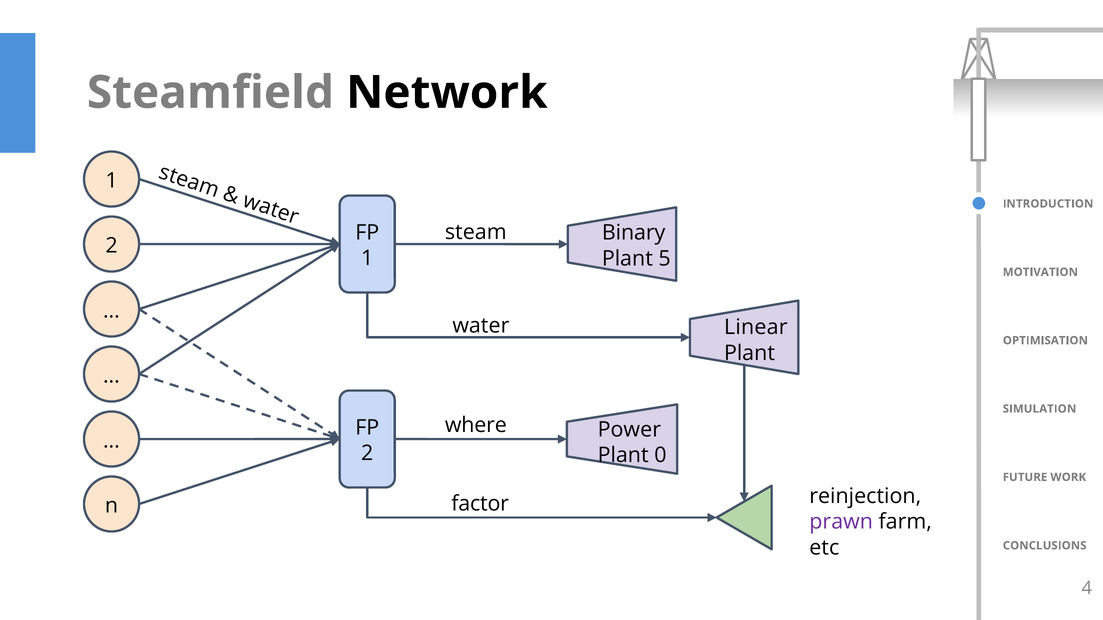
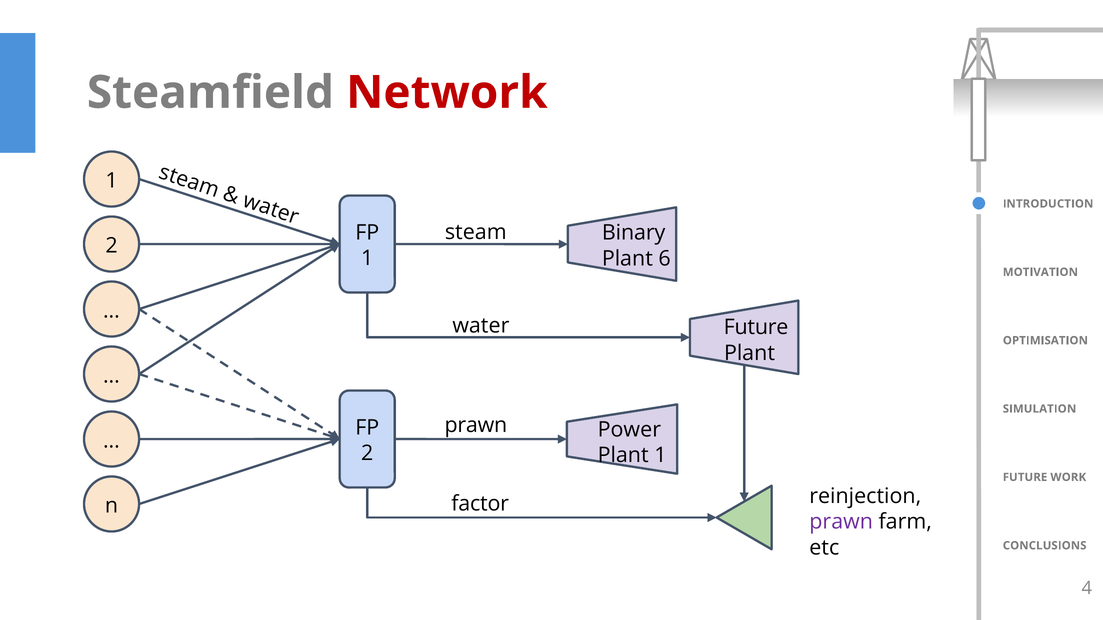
Network colour: black -> red (447, 93)
5: 5 -> 6 (665, 259)
Linear: Linear -> Future (756, 328)
where: where -> prawn (476, 426)
Plant 0: 0 -> 1 (660, 456)
